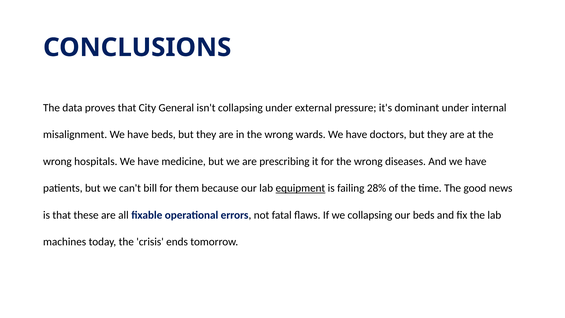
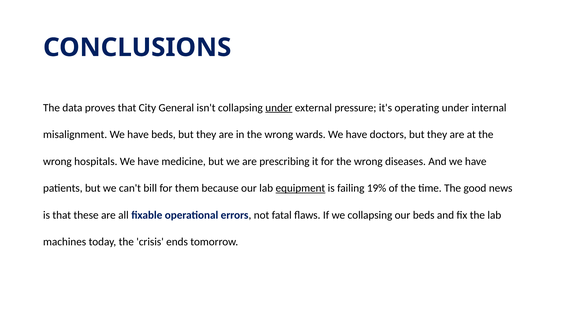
under underline: none -> present (279, 108)
dominant: dominant -> operating (417, 108)
28%: 28% -> 19% (377, 188)
